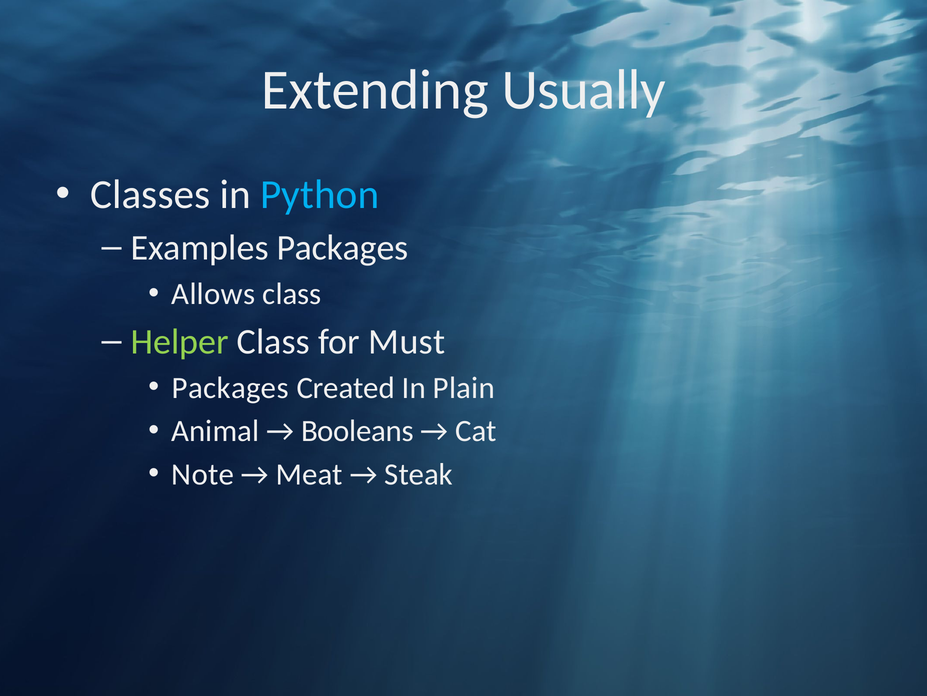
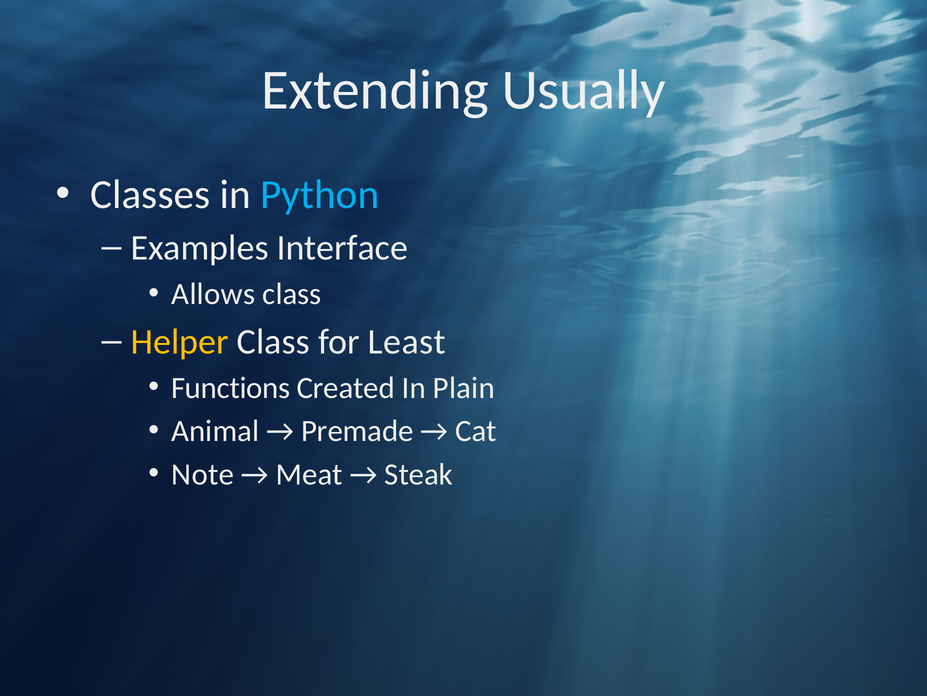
Examples Packages: Packages -> Interface (342, 248)
Helper colour: light green -> yellow (180, 341)
Must: Must -> Least (407, 341)
Packages: Packages -> Functions (231, 387)
Booleans: Booleans -> Premade (357, 431)
